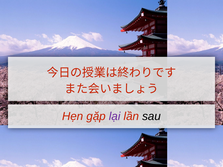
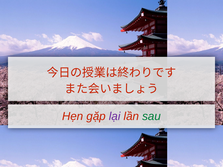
sau colour: black -> green (152, 116)
